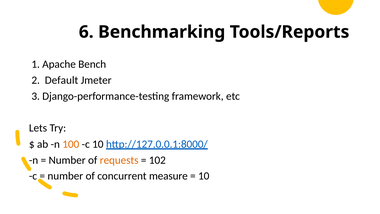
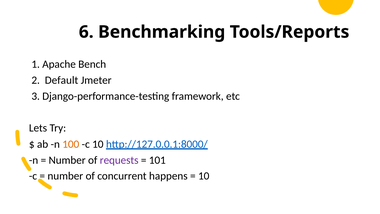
requests colour: orange -> purple (119, 160)
102: 102 -> 101 (157, 160)
measure: measure -> happens (168, 176)
